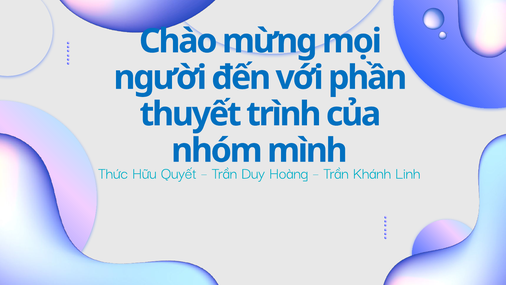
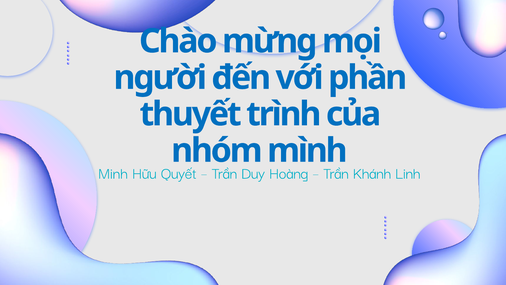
Thức: Thức -> Minh (113, 173)
